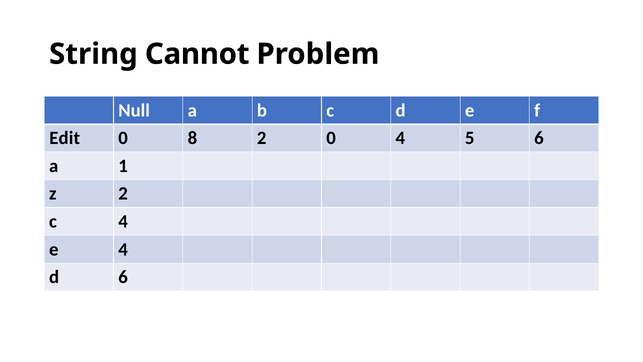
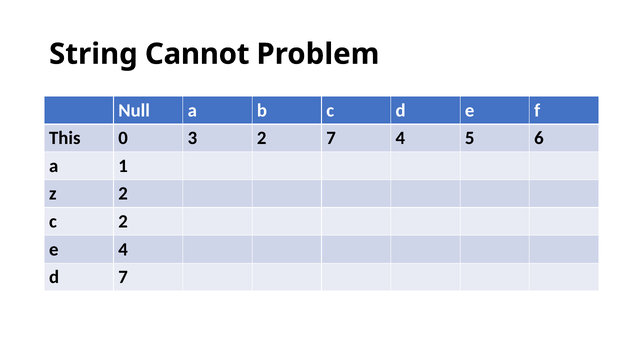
Edit: Edit -> This (65, 138)
8: 8 -> 3 (192, 138)
2 0: 0 -> 7 (331, 138)
c 4: 4 -> 2 (123, 221)
d 6: 6 -> 7 (123, 277)
